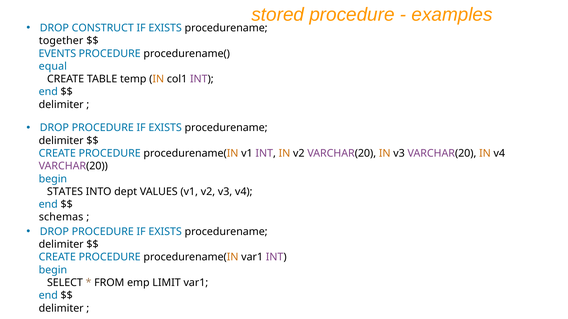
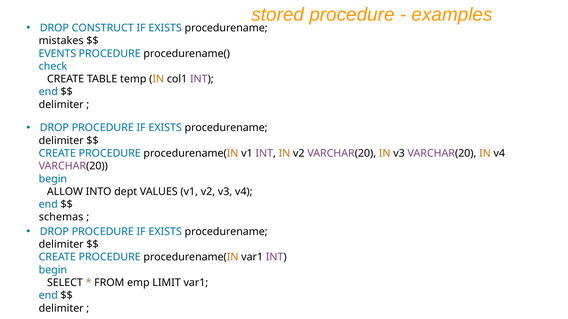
together: together -> mistakes (61, 41)
equal: equal -> check (53, 66)
STATES: STATES -> ALLOW (65, 192)
